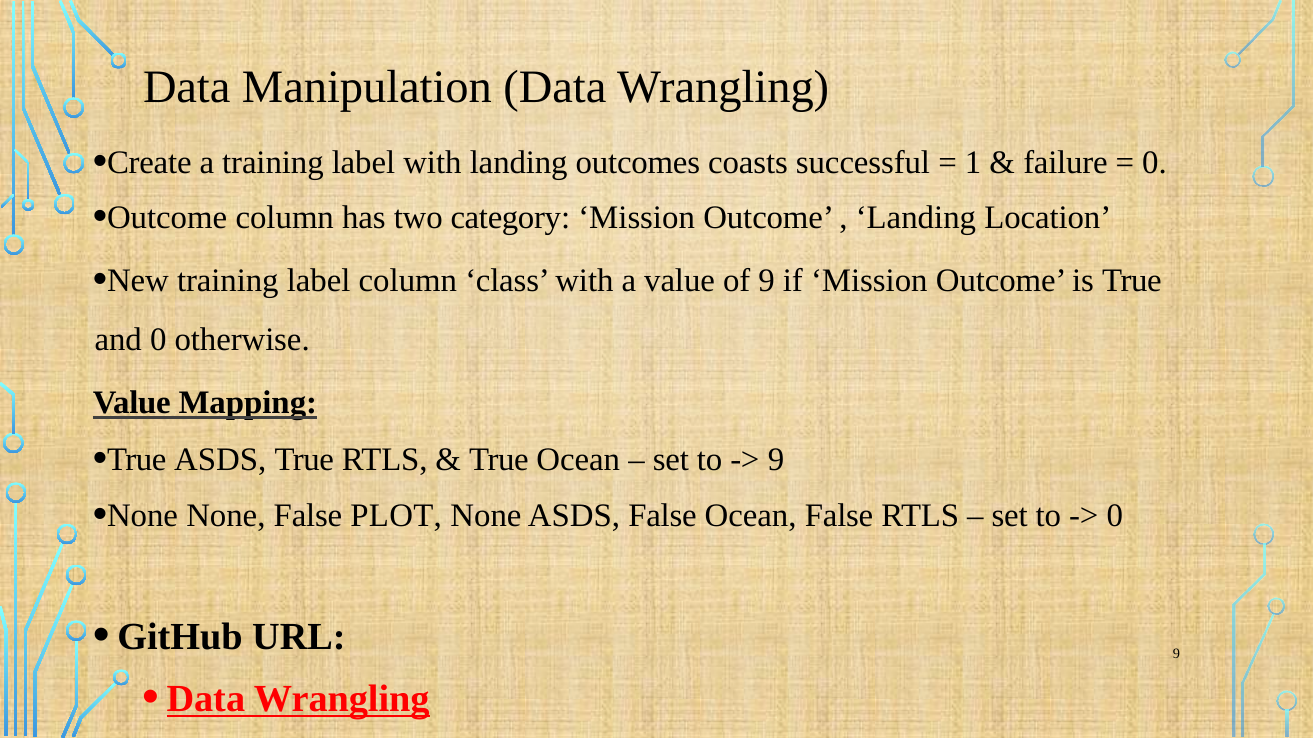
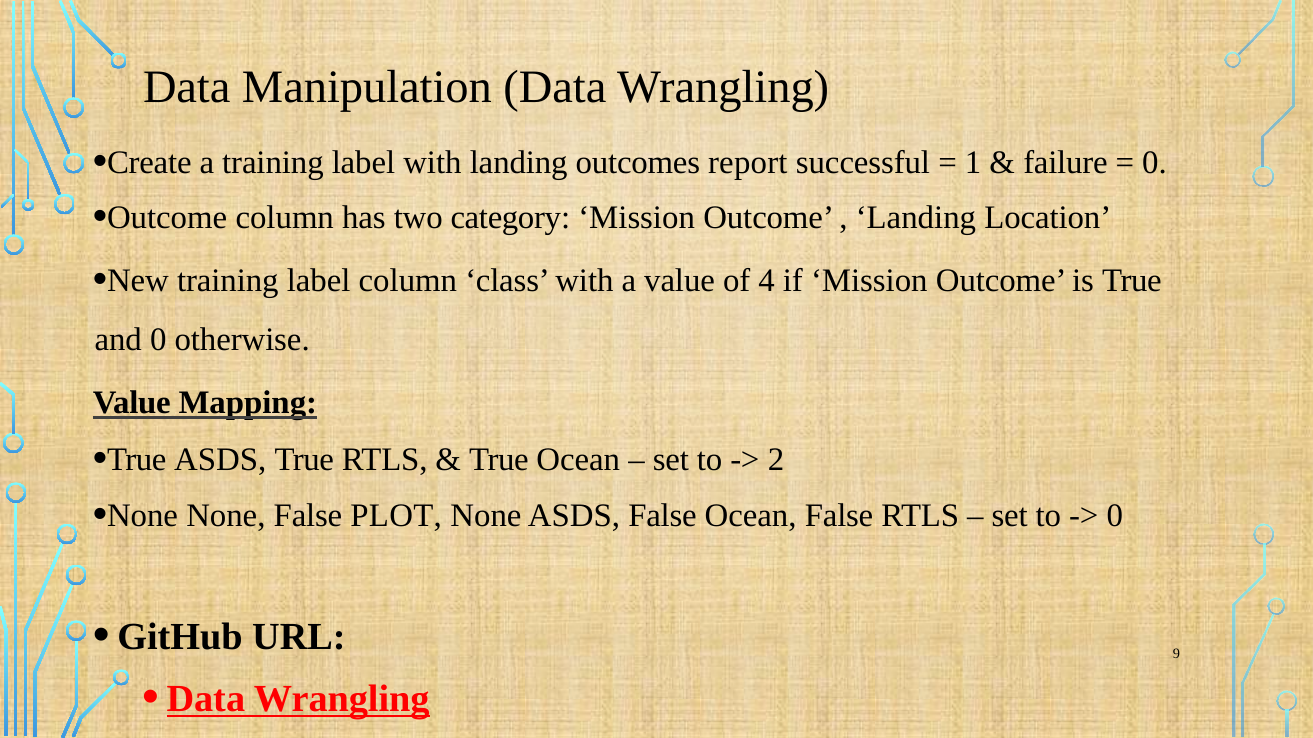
coasts: coasts -> report (748, 163)
of 9: 9 -> 4 (767, 281)
9: 9 -> 2 (776, 460)
